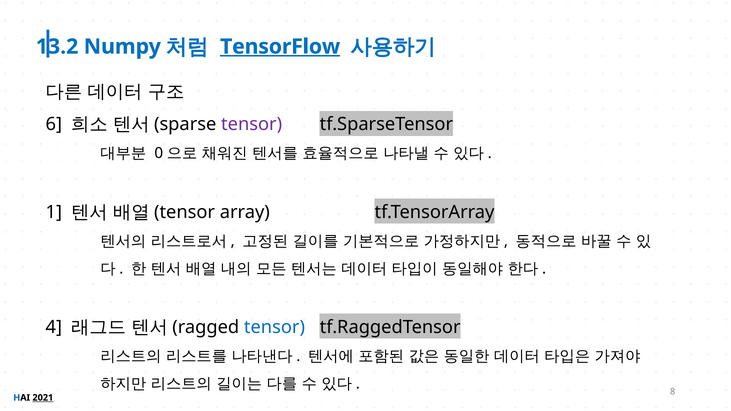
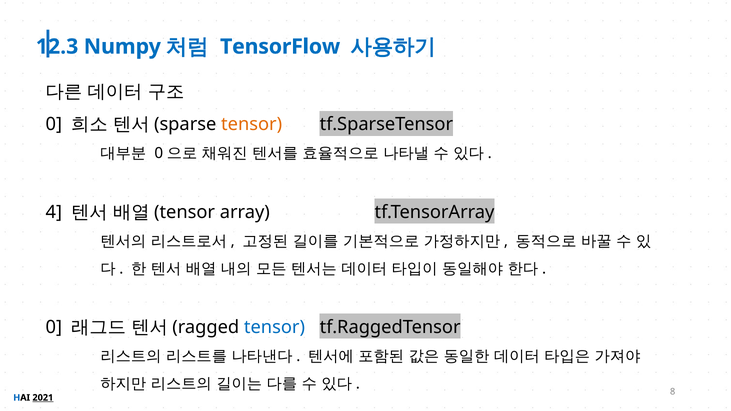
13.2: 13.2 -> 12.3 (57, 47)
TensorFlow underline: present -> none (280, 47)
6: 6 -> 0 (54, 124)
tensor colour: purple -> orange (252, 124)
1: 1 -> 4 (54, 212)
4: 4 -> 0 (54, 327)
